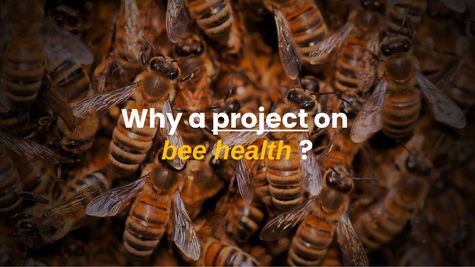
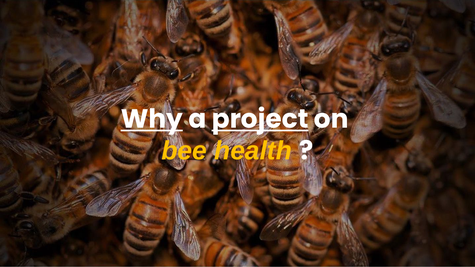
Why underline: none -> present (152, 119)
